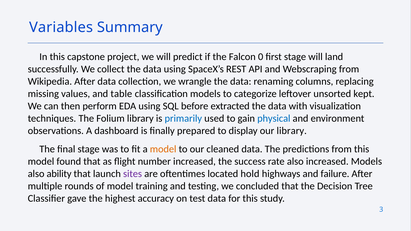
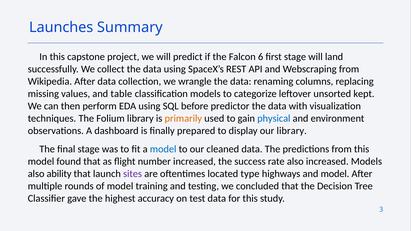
Variables: Variables -> Launches (61, 27)
0: 0 -> 6 (261, 57)
extracted: extracted -> predictor (230, 106)
primarily colour: blue -> orange (183, 118)
model colour: orange -> blue (163, 149)
hold: hold -> type (250, 174)
and failure: failure -> model (335, 174)
